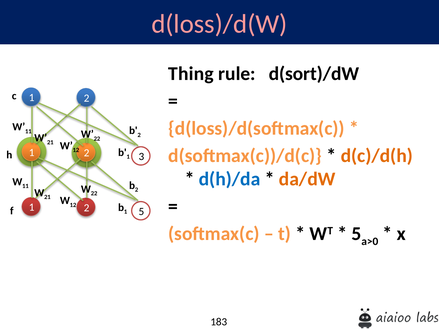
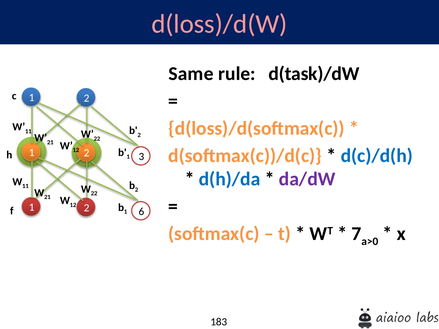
Thing: Thing -> Same (191, 74)
d(sort)/dW: d(sort)/dW -> d(task)/dW (314, 74)
d(c)/d(h colour: orange -> blue (377, 156)
da/dW colour: orange -> purple (307, 179)
2 5: 5 -> 6 (141, 212)
5: 5 -> 7 (356, 234)
